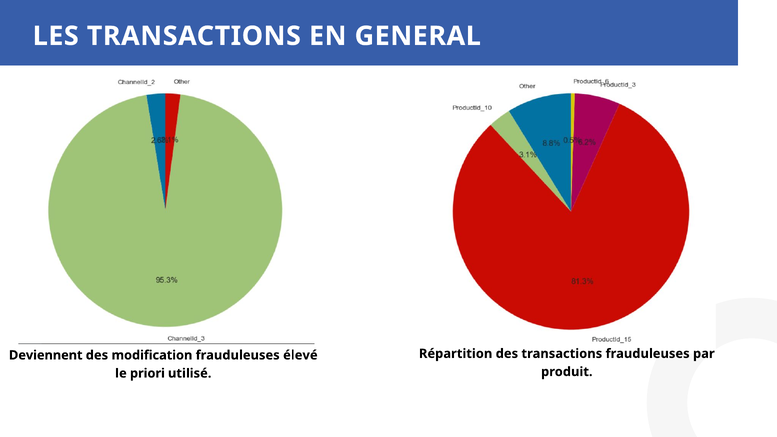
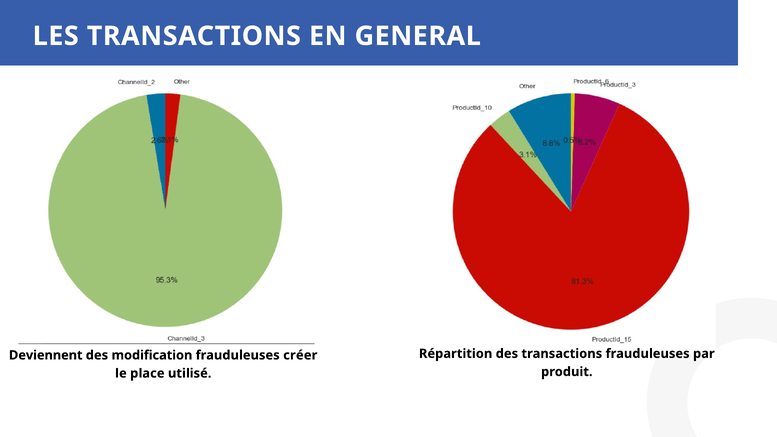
élevé: élevé -> créer (300, 355)
priori: priori -> place (147, 373)
